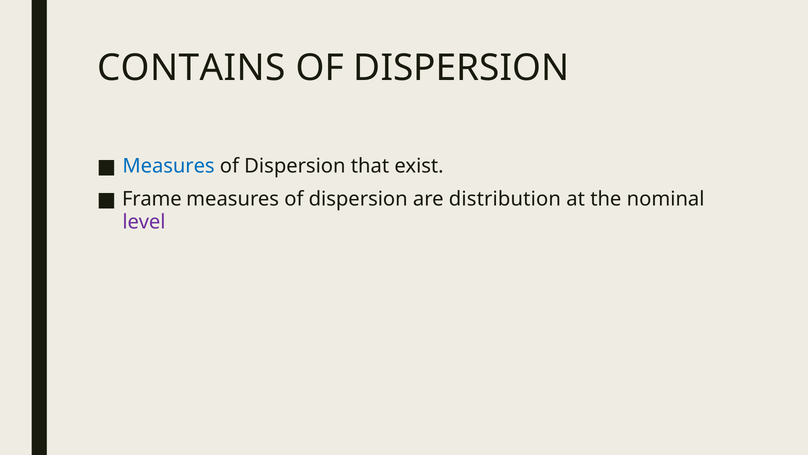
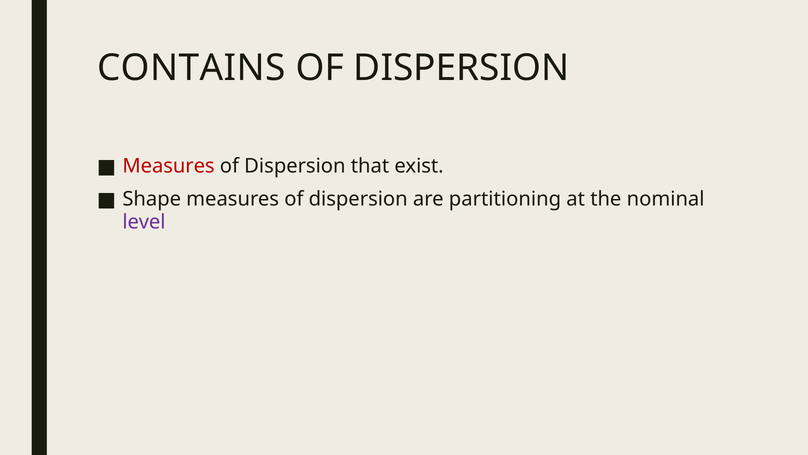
Measures colour: blue -> red (169, 166)
Frame: Frame -> Shape (152, 199)
distribution: distribution -> partitioning (505, 199)
